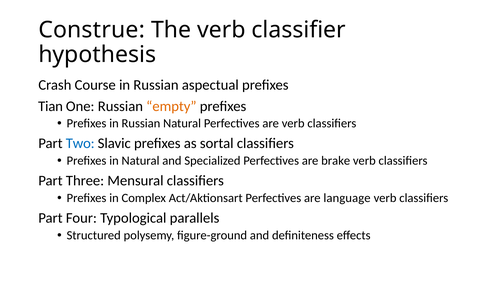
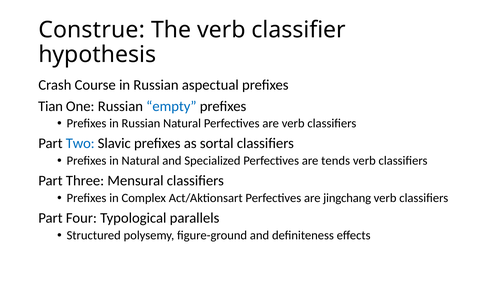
empty colour: orange -> blue (171, 106)
brake: brake -> tends (336, 161)
language: language -> jingchang (347, 198)
